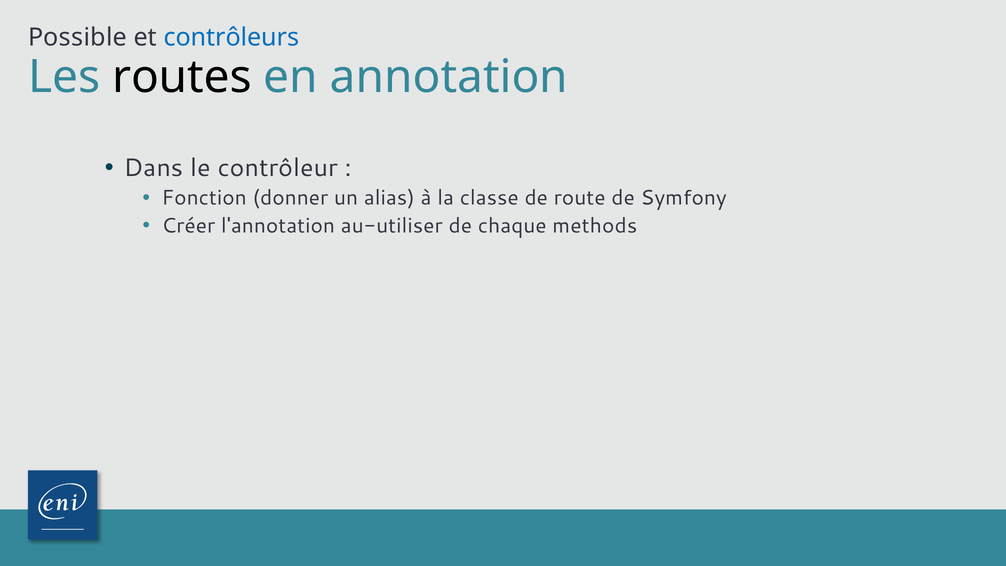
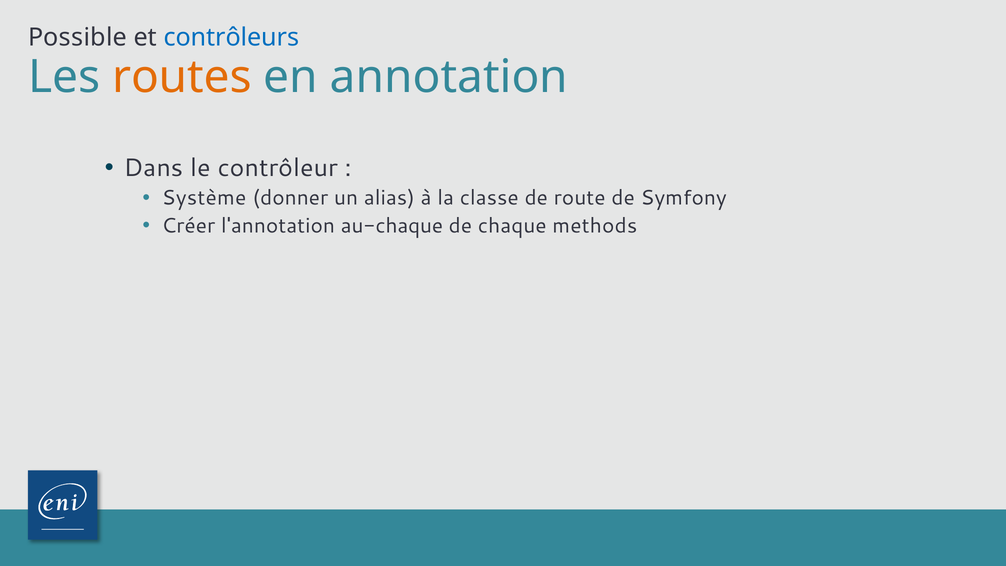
routes colour: black -> orange (182, 77)
Fonction: Fonction -> Système (204, 198)
au-utiliser: au-utiliser -> au-chaque (392, 226)
